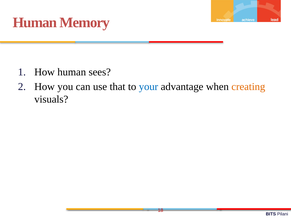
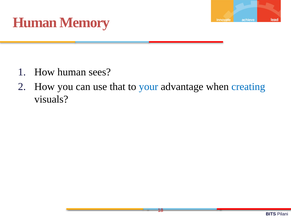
creating colour: orange -> blue (248, 87)
